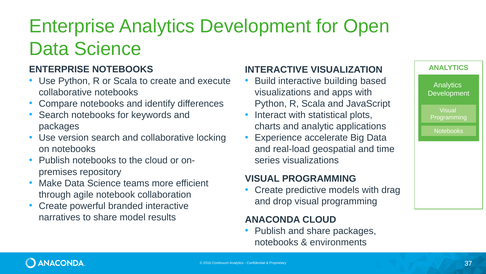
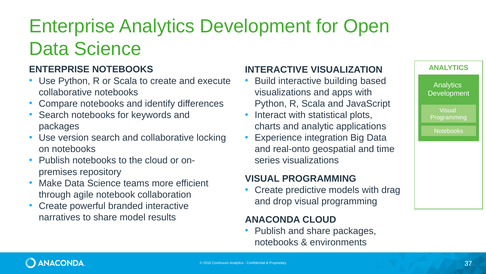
accelerate: accelerate -> integration (326, 137)
real-load: real-load -> real-onto (291, 149)
